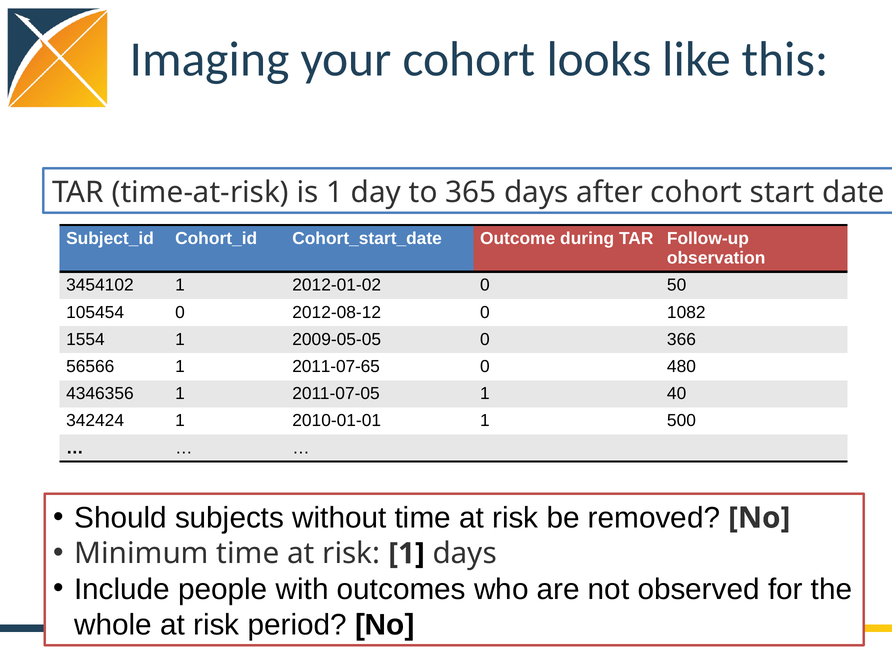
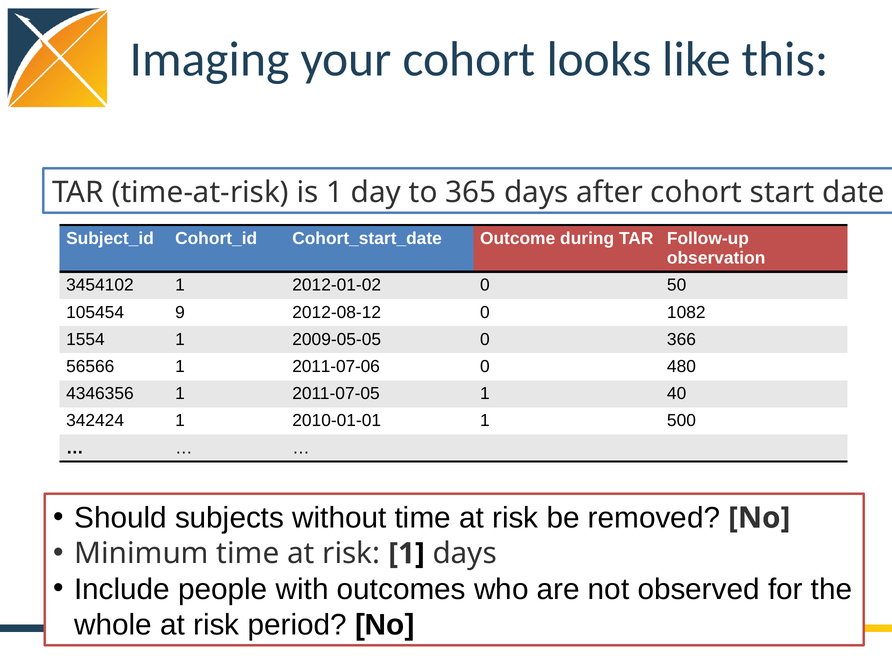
105454 0: 0 -> 9 (180, 312)
2011-07-65: 2011-07-65 -> 2011-07-06 (336, 367)
